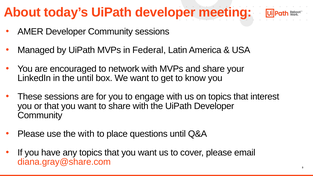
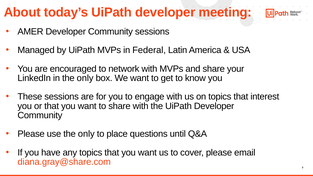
in the until: until -> only (85, 78)
use the with: with -> only (86, 134)
